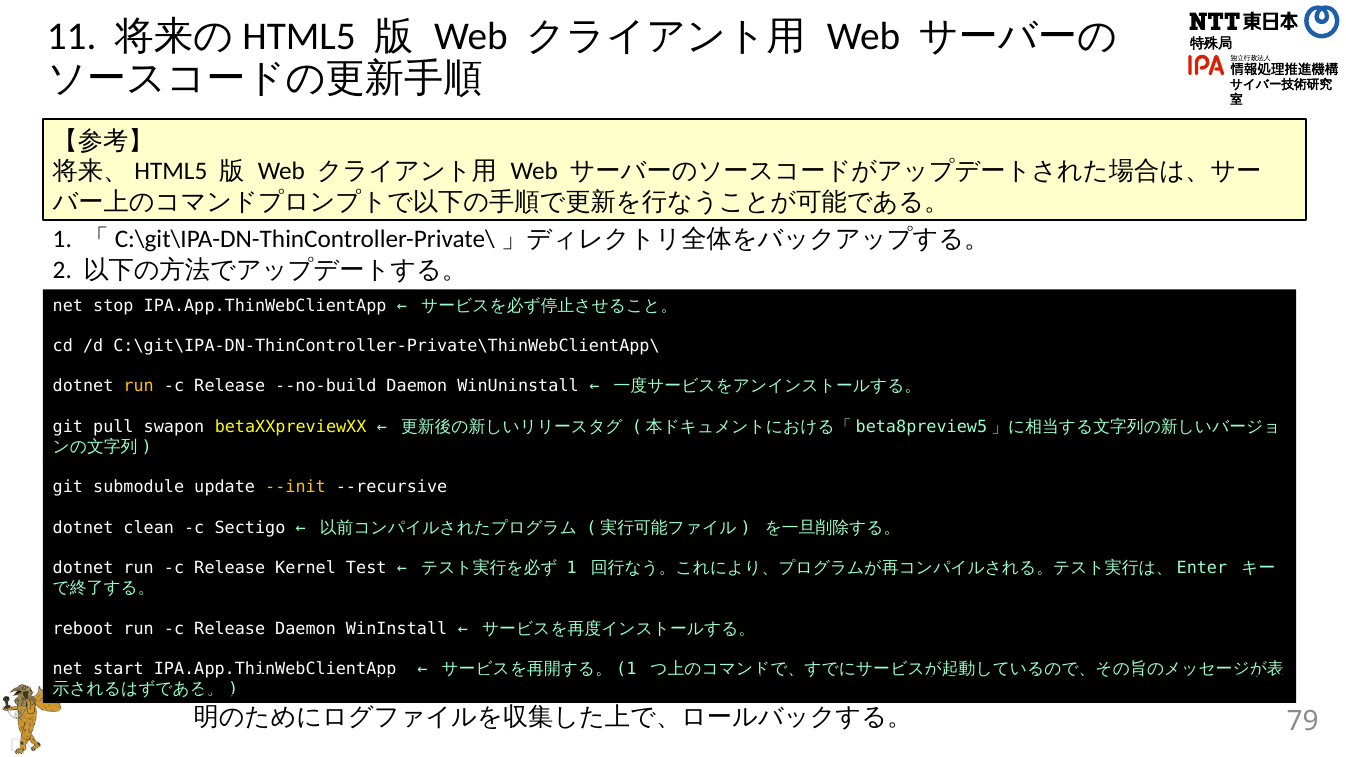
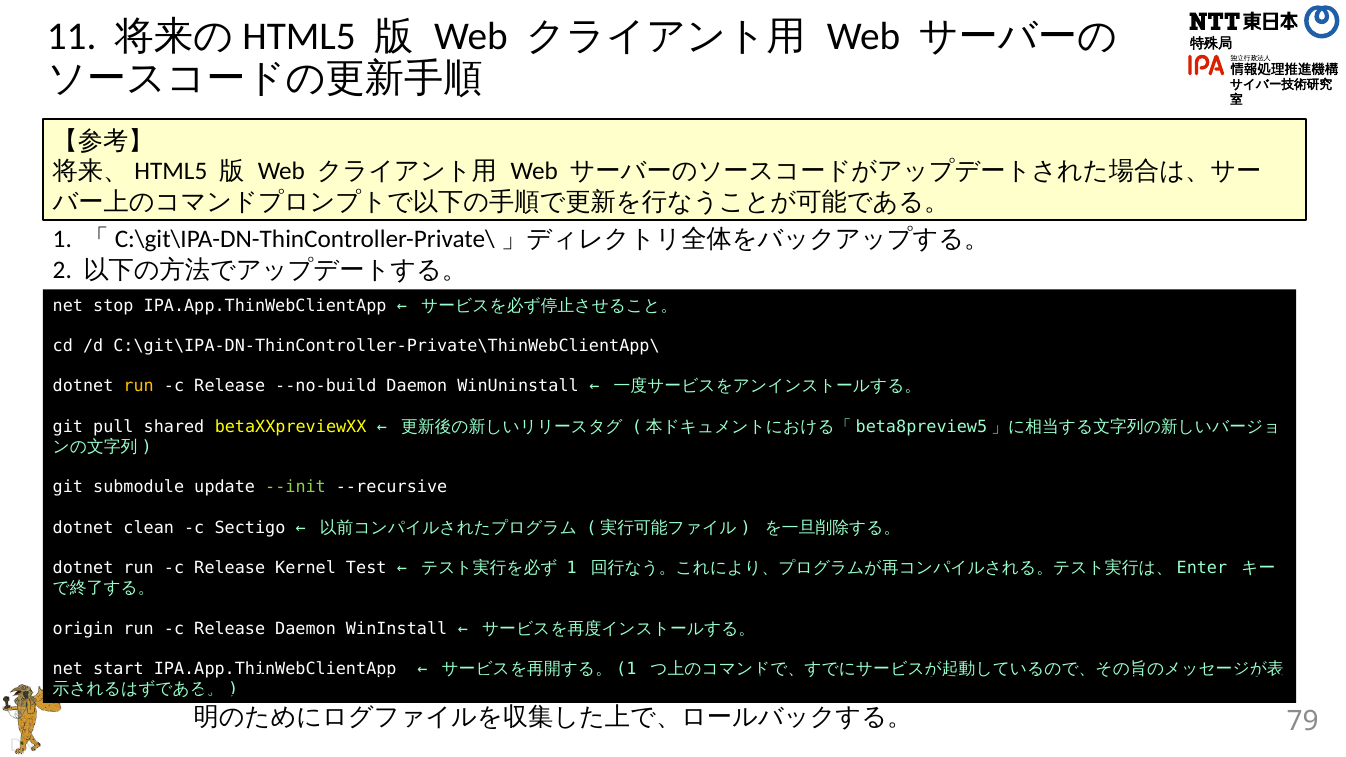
swapon: swapon -> shared (174, 427)
--init colour: yellow -> light green (296, 487)
reboot: reboot -> origin (83, 629)
